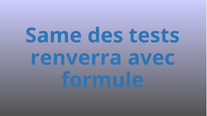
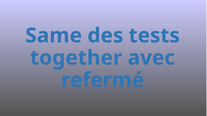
renverra: renverra -> together (76, 58)
formule: formule -> refermé (103, 80)
